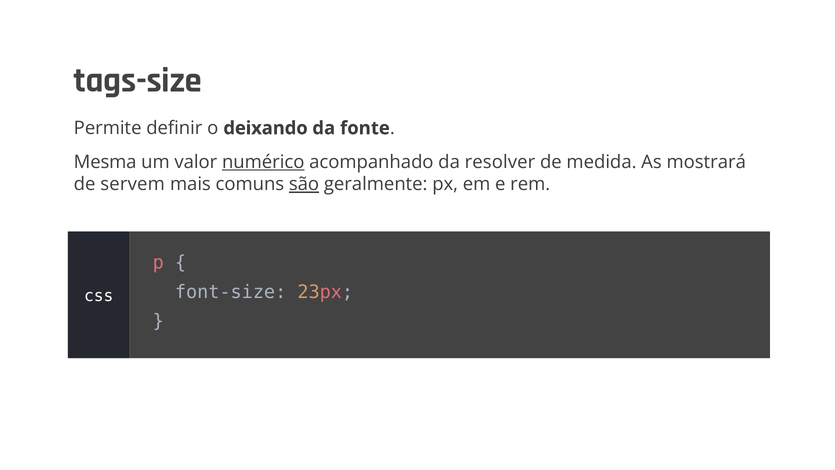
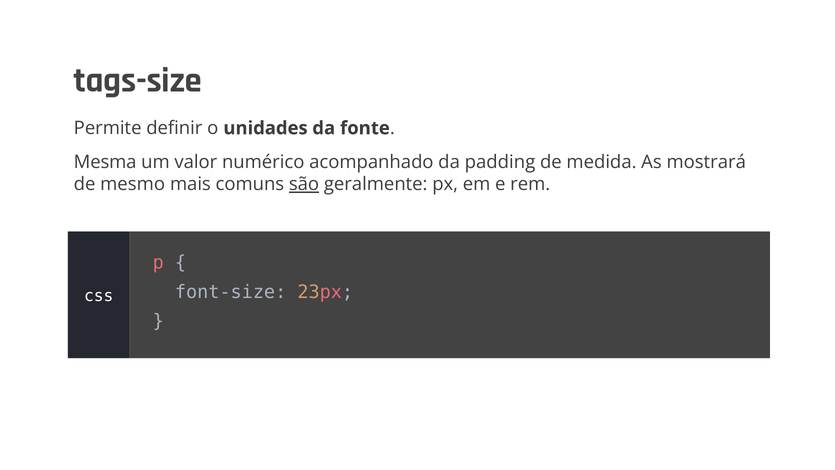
deixando: deixando -> unidades (265, 128)
numérico underline: present -> none (263, 162)
resolver: resolver -> padding (500, 162)
servem: servem -> mesmo (133, 184)
